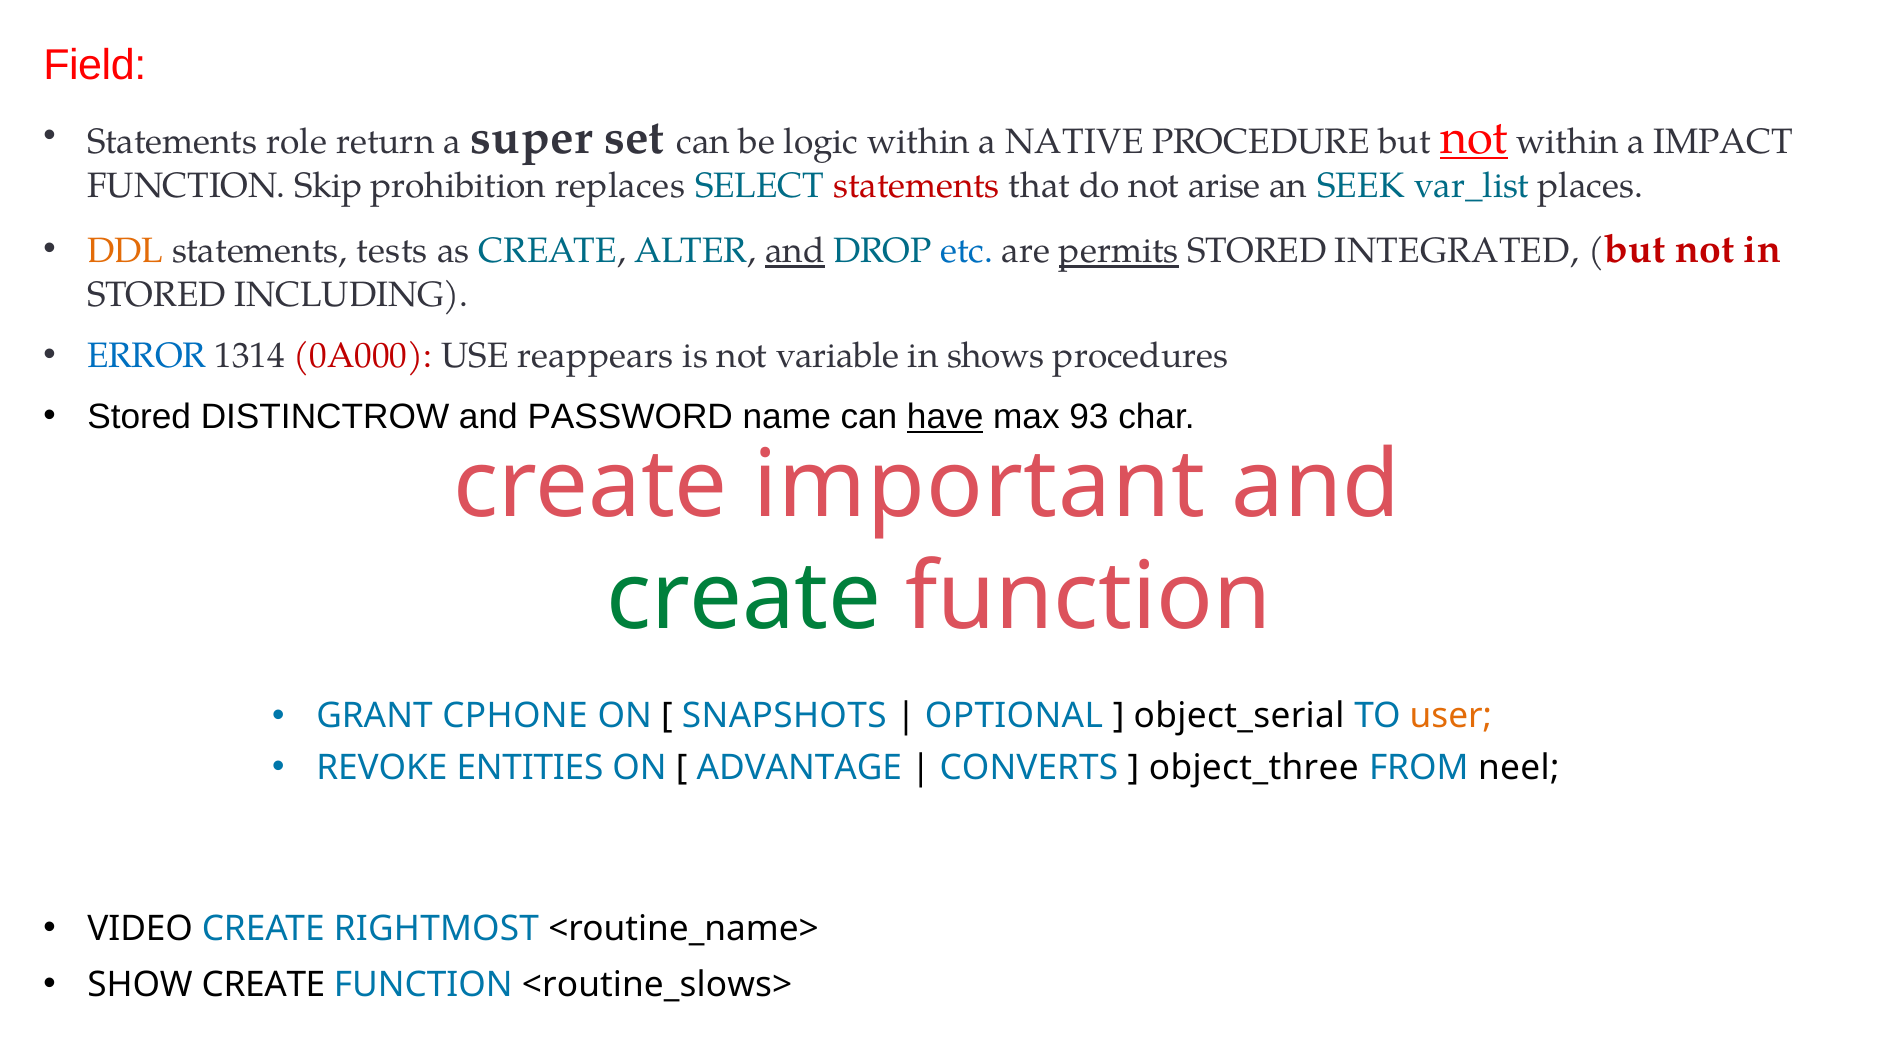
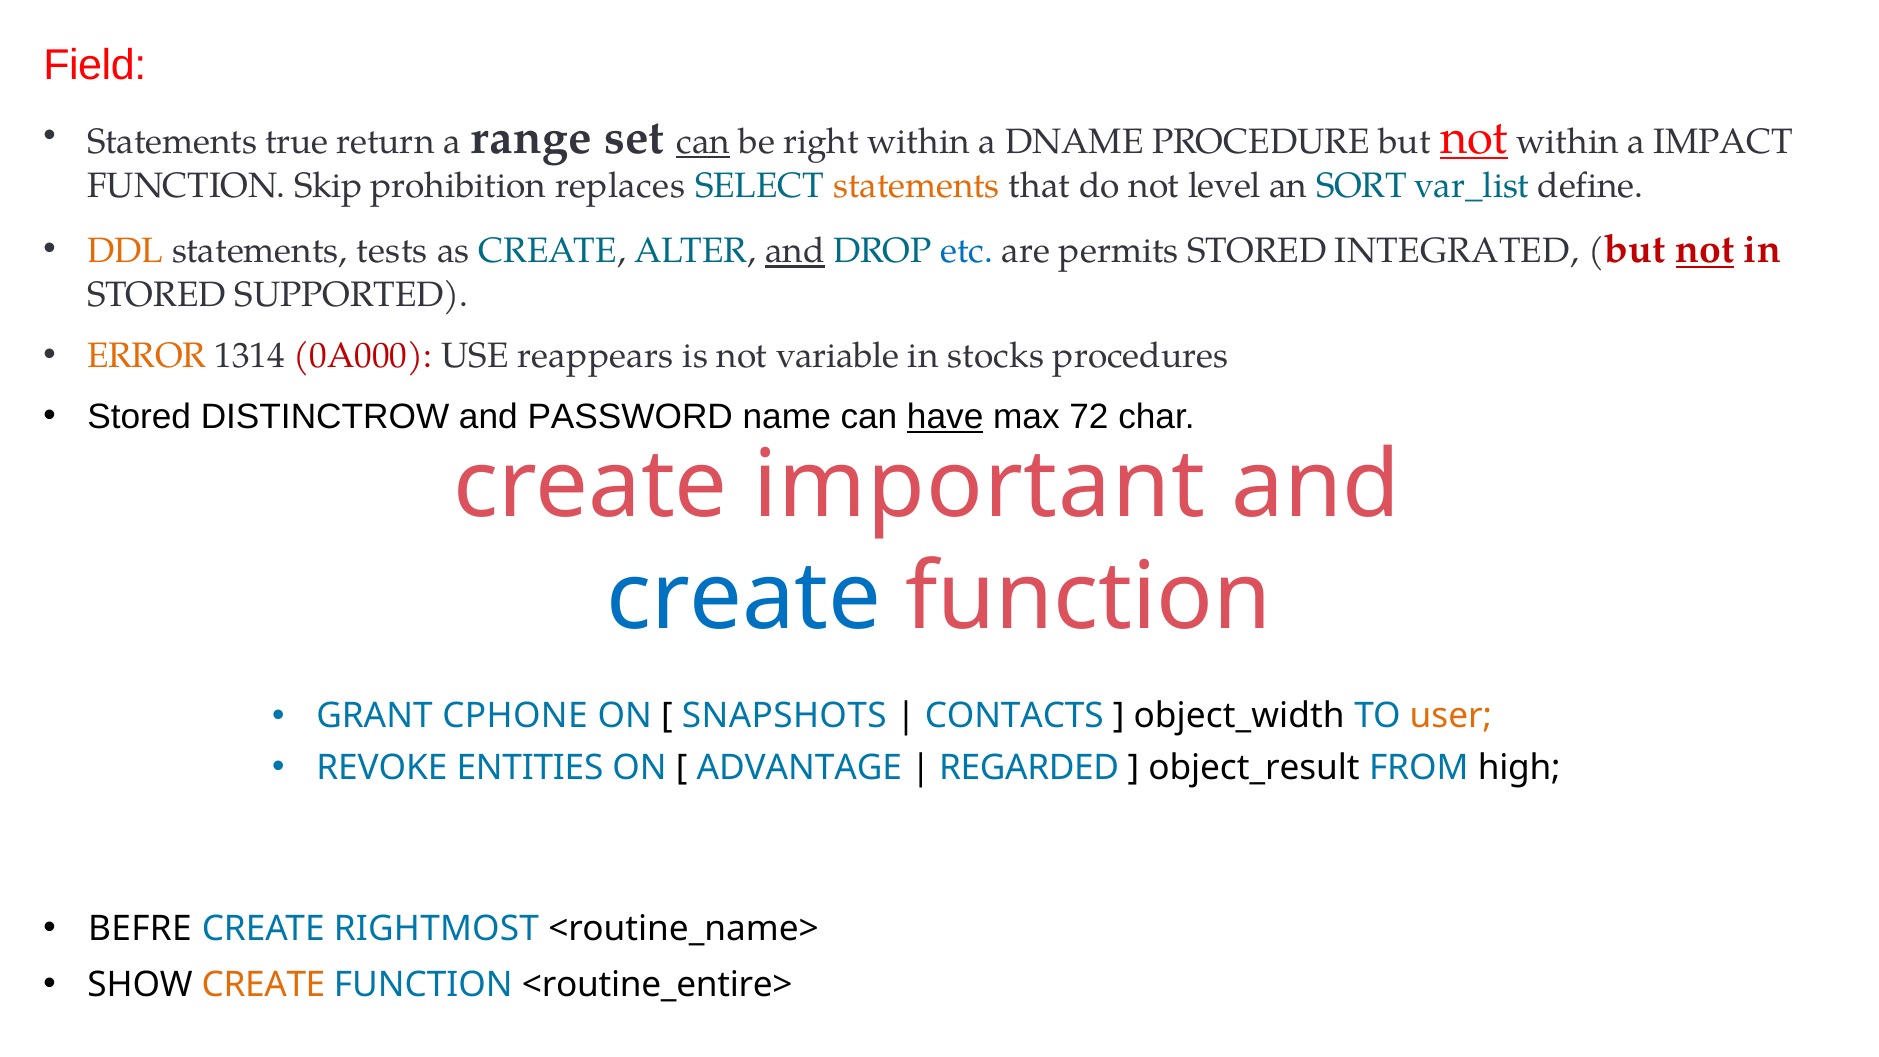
role: role -> true (297, 142)
super: super -> range (531, 138)
can underline: none -> present (703, 142)
logic: logic -> right (821, 142)
NATIVE: NATIVE -> DNAME (1074, 142)
statements colour: red -> orange (917, 186)
arise: arise -> level (1224, 186)
SEEK: SEEK -> SORT (1362, 186)
places: places -> define (1590, 186)
permits underline: present -> none (1119, 251)
not underline: none -> present (1705, 250)
INCLUDING: INCLUDING -> SUPPORTED (352, 294)
ERROR colour: blue -> orange (147, 355)
shows: shows -> stocks (996, 355)
93: 93 -> 72 (1089, 416)
create colour: green -> blue (744, 598)
OPTIONAL: OPTIONAL -> CONTACTS (1014, 716)
object_serial: object_serial -> object_width (1239, 716)
CONVERTS: CONVERTS -> REGARDED (1029, 768)
object_three: object_three -> object_result (1254, 768)
neel: neel -> high (1519, 768)
VIDEO: VIDEO -> BEFRE (140, 929)
CREATE colour: black -> orange (263, 985)
<routine_slows>: <routine_slows> -> <routine_entire> (657, 985)
